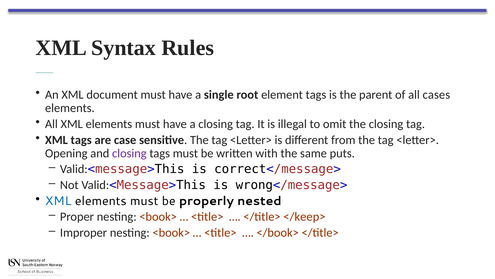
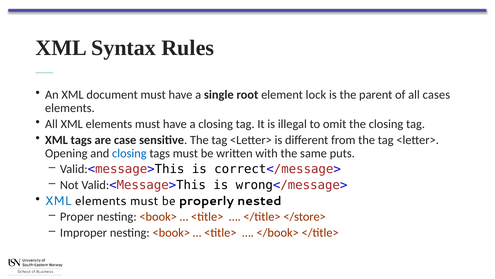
element tags: tags -> lock (316, 95)
closing colour: purple -> blue (129, 153)
</keep>: </keep> -> </store> (305, 216)
